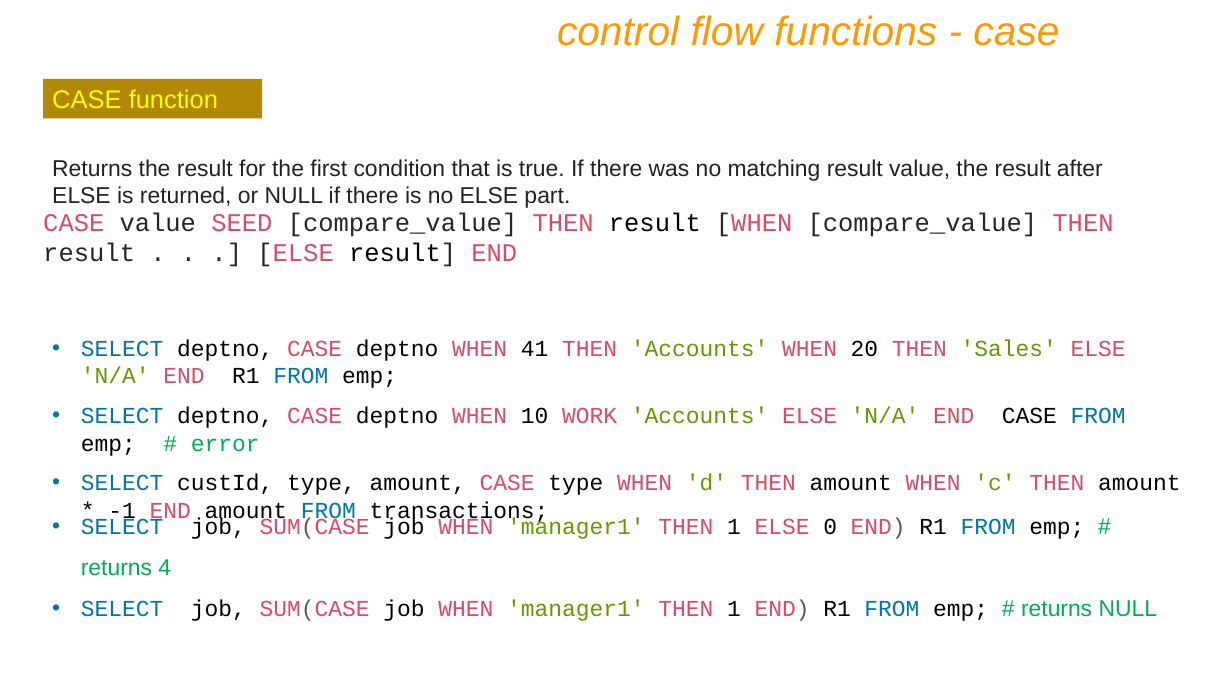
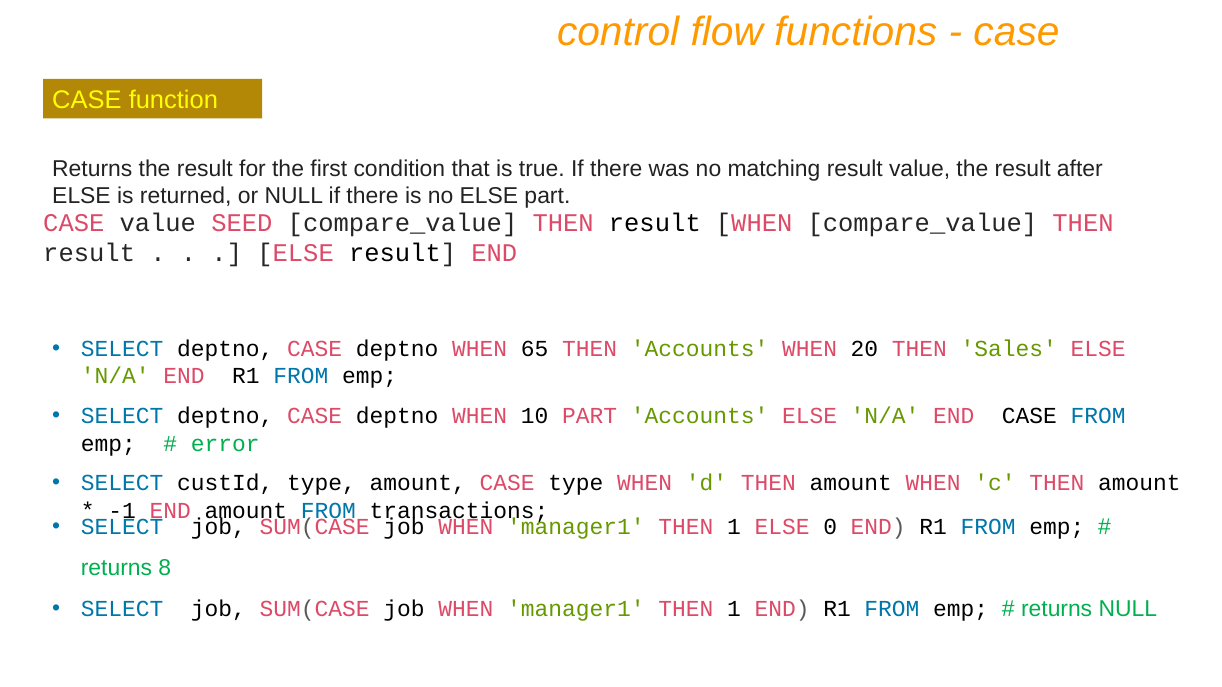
41: 41 -> 65 (535, 349)
10 WORK: WORK -> PART (590, 416)
4: 4 -> 8 (165, 568)
